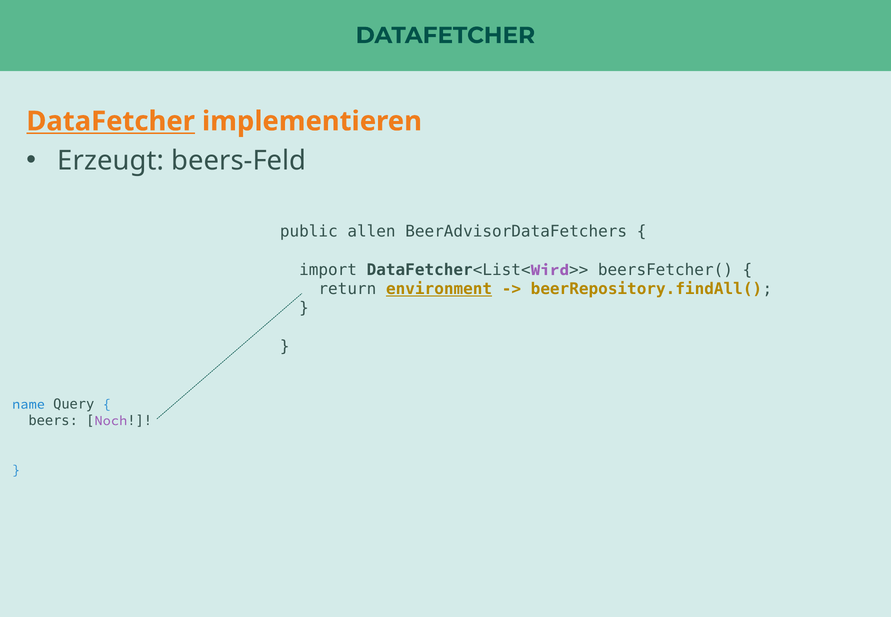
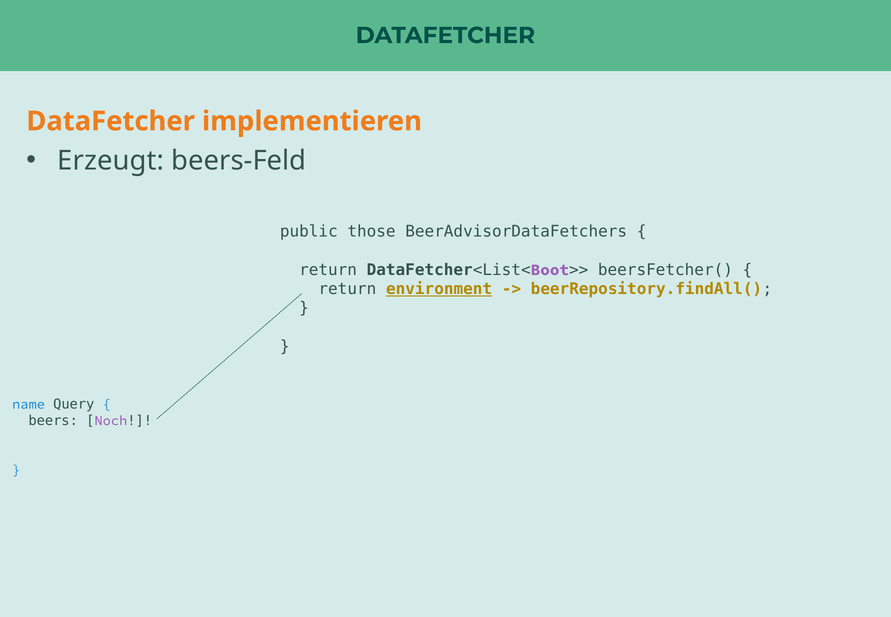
DataFetcher underline: present -> none (111, 121)
allen: allen -> those (372, 231)
import: import -> return (328, 270)
Wird: Wird -> Boot (550, 270)
